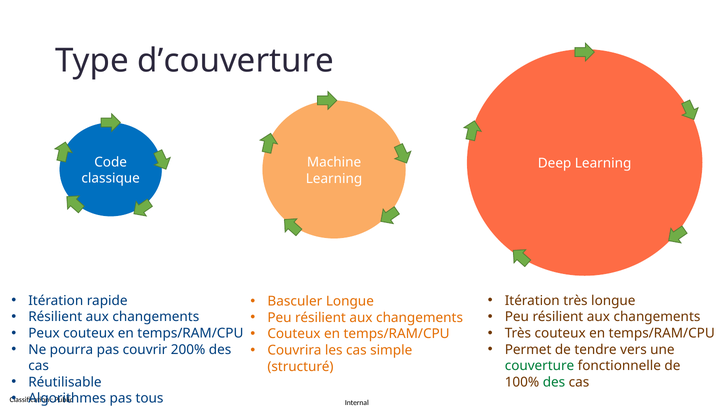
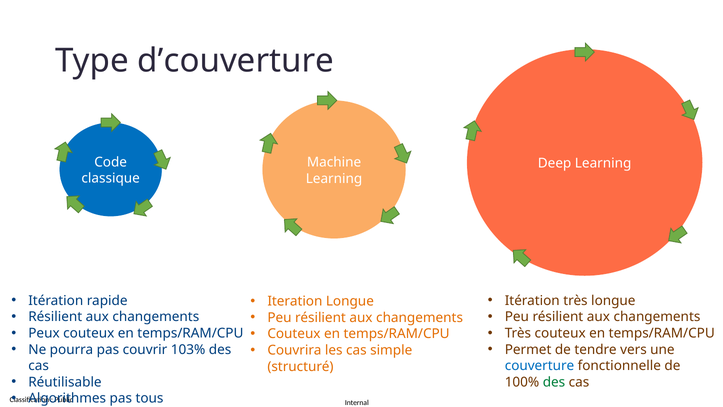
Basculer: Basculer -> Iteration (295, 301)
200%: 200% -> 103% (188, 349)
couverture colour: green -> blue (539, 366)
